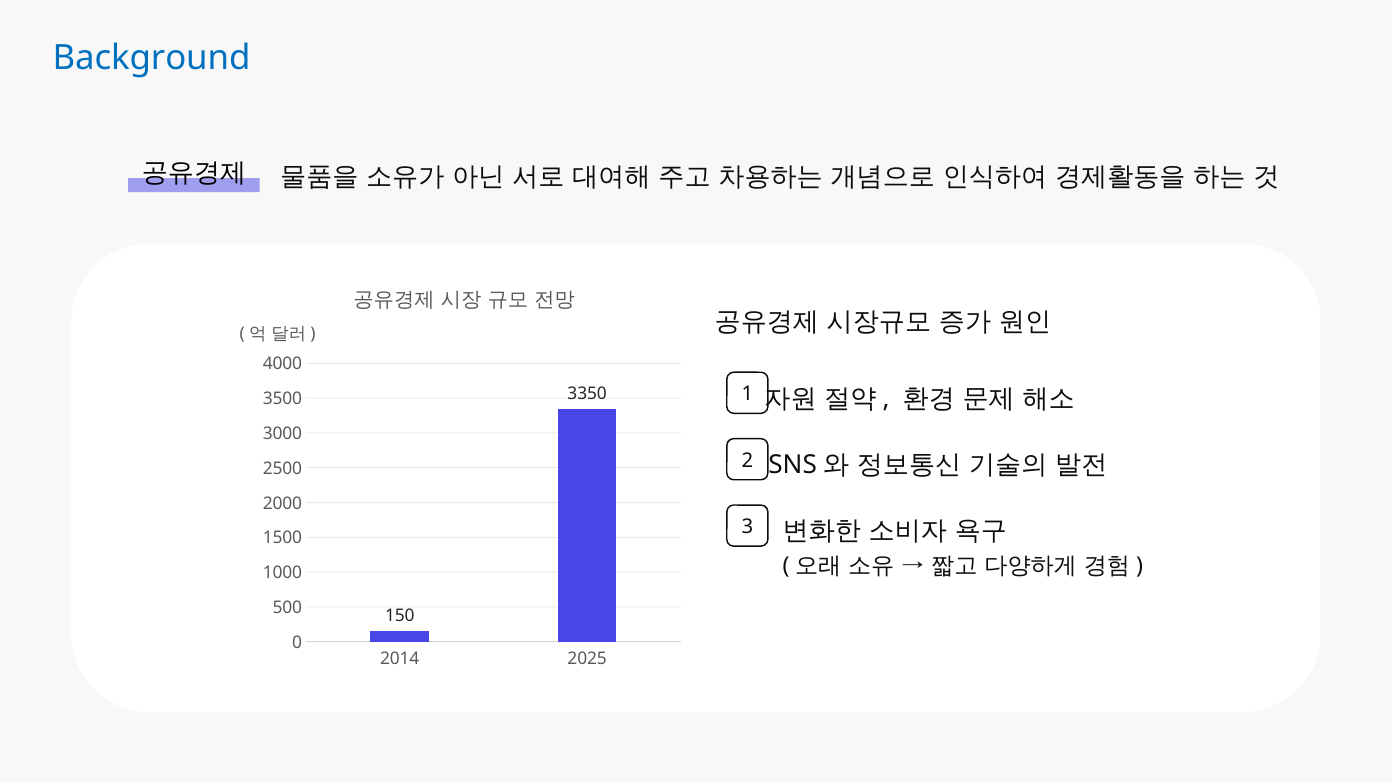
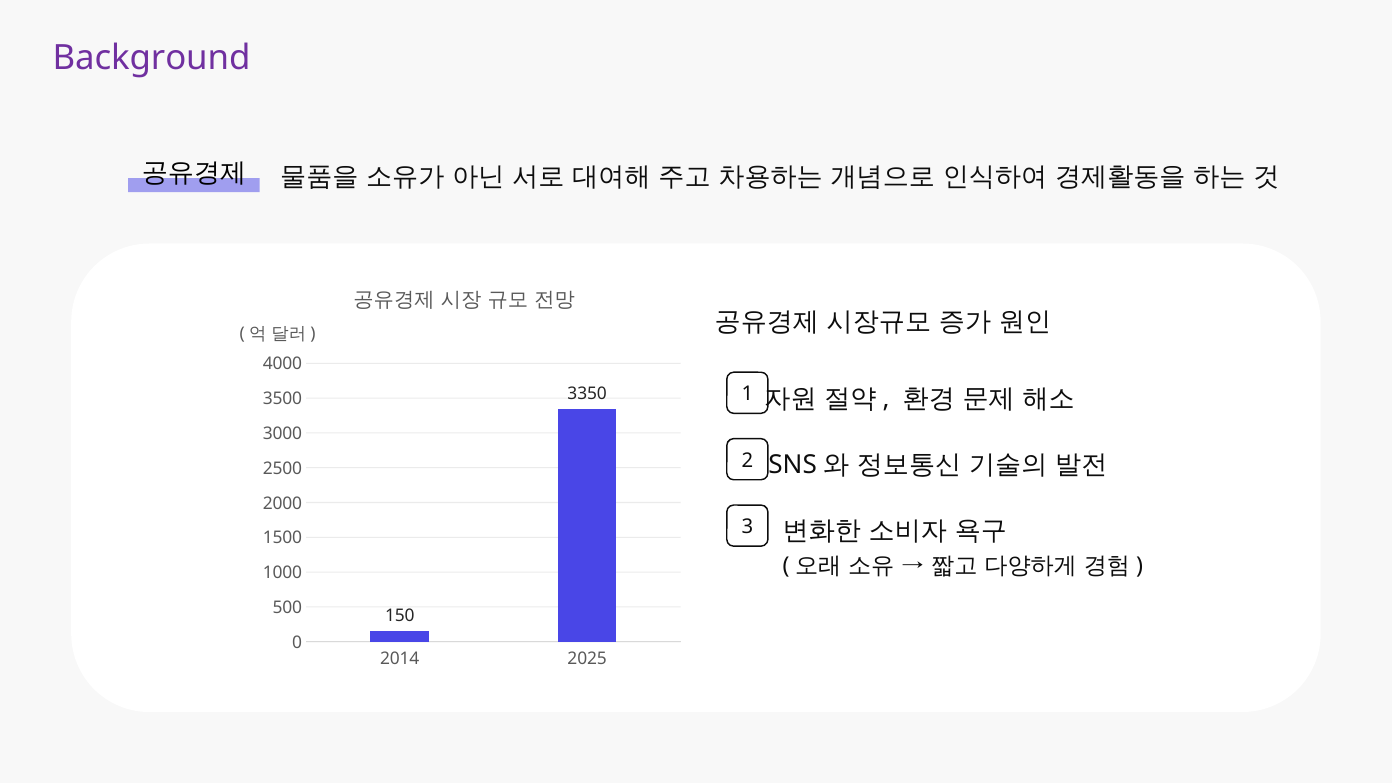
Background colour: blue -> purple (152, 58)
